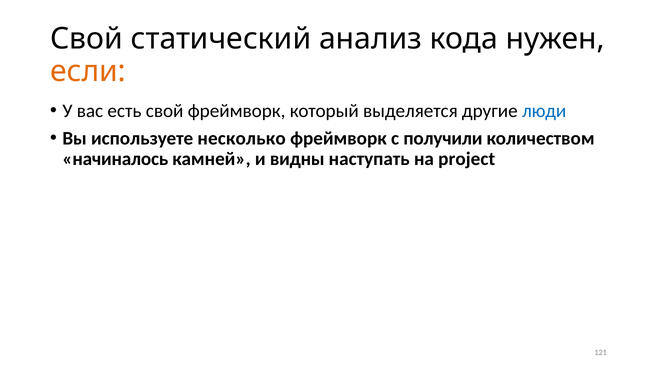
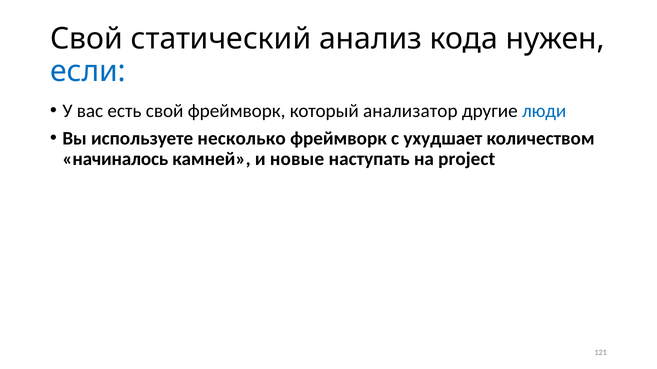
если colour: orange -> blue (88, 71)
выделяется: выделяется -> анализатор (410, 111)
получили: получили -> ухудшает (443, 139)
видны: видны -> новые (297, 159)
